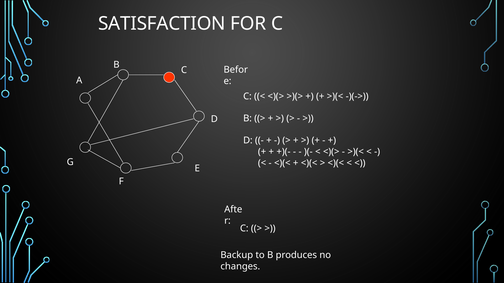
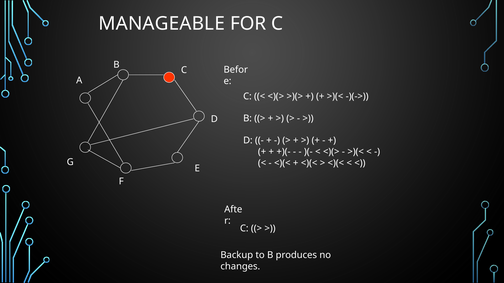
SATISFACTION: SATISFACTION -> MANAGEABLE (162, 23)
